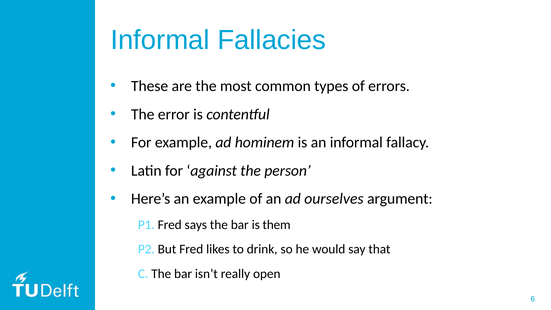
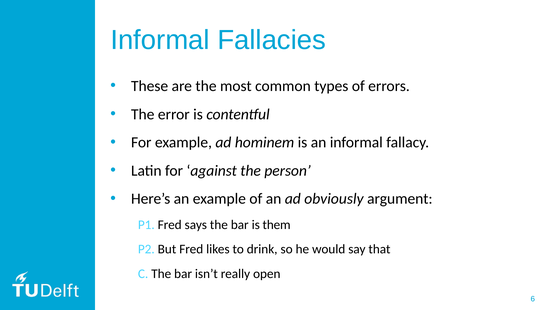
ourselves: ourselves -> obviously (334, 199)
